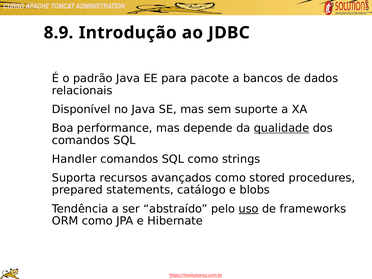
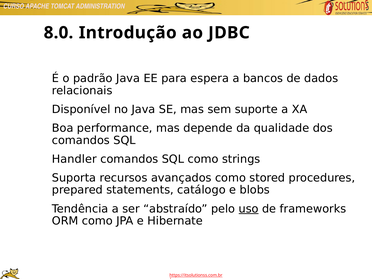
8.9: 8.9 -> 8.0 (58, 33)
pacote: pacote -> espera (210, 78)
qualidade underline: present -> none (282, 128)
